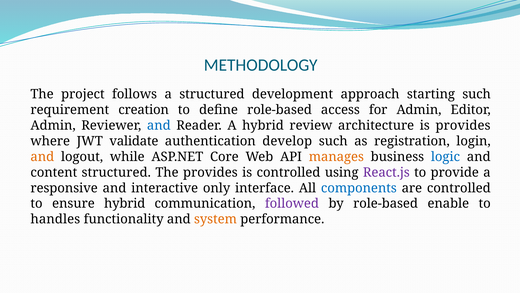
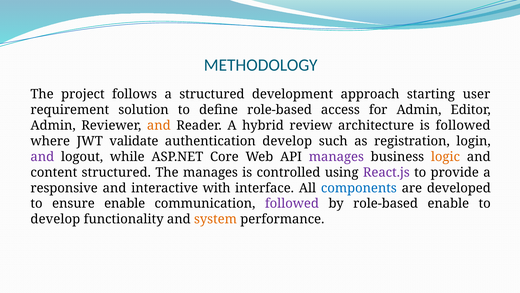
starting such: such -> user (476, 94)
creation: creation -> solution (144, 110)
and colour: blue -> orange (159, 125)
is provides: provides -> followed (463, 125)
and colour: orange -> purple (42, 157)
manages colour: orange -> purple (336, 157)
logic colour: blue -> orange (446, 157)
The provides: provides -> manages (210, 172)
only: only -> with (217, 188)
are controlled: controlled -> developed (459, 188)
ensure hybrid: hybrid -> enable (125, 203)
handles: handles -> develop (55, 219)
